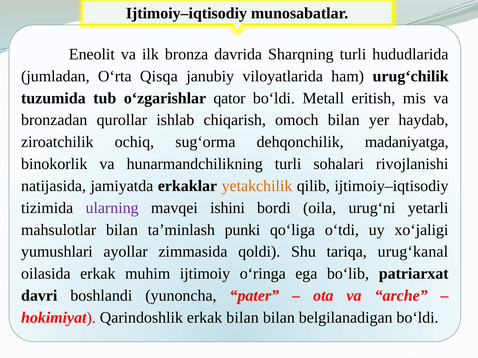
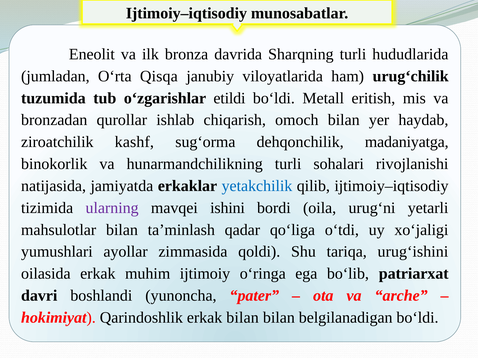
qator: qator -> etildi (229, 98)
ochiq: ochiq -> kashf (134, 142)
yetakchilik colour: orange -> blue (257, 186)
punki: punki -> qadar (242, 230)
urug‘kanal: urug‘kanal -> urug‘ishini (413, 252)
